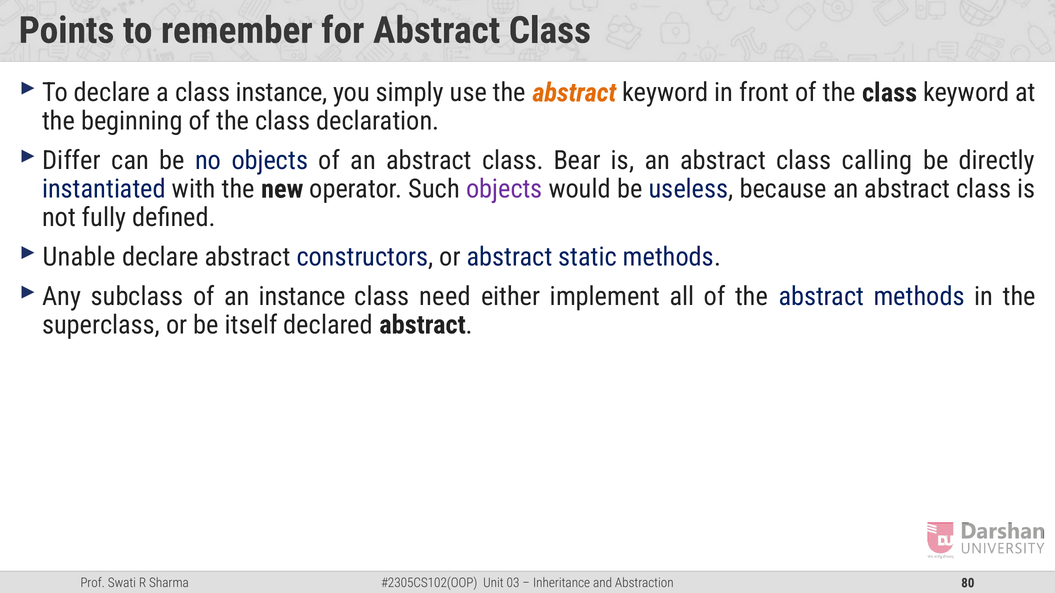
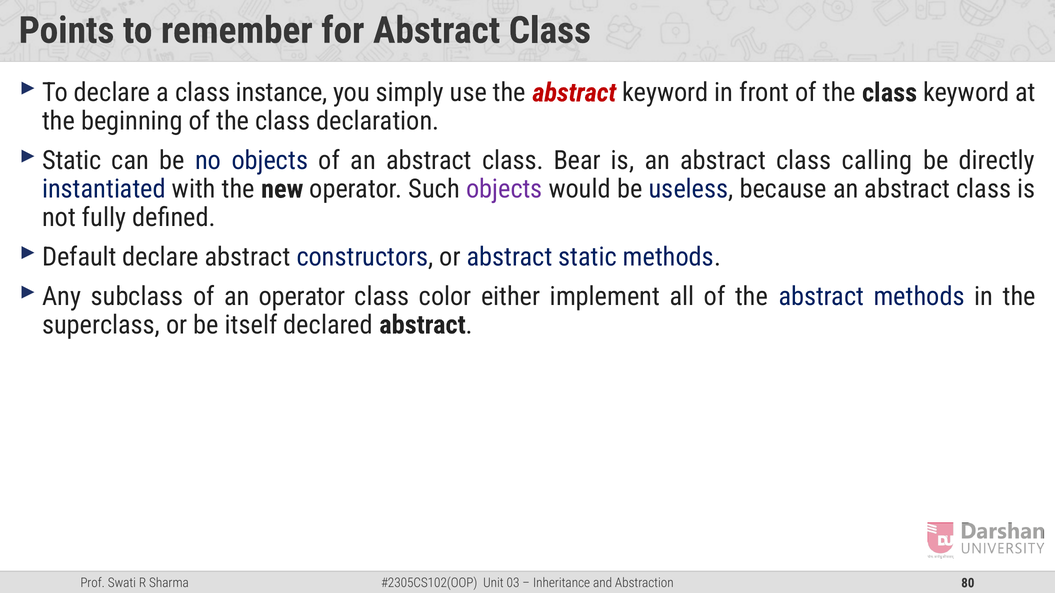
abstract colour: orange -> red (574, 93)
Differ: Differ -> Static (72, 161)
Unable: Unable -> Default (79, 257)
an instance: instance -> operator (302, 297)
need: need -> color (445, 297)
